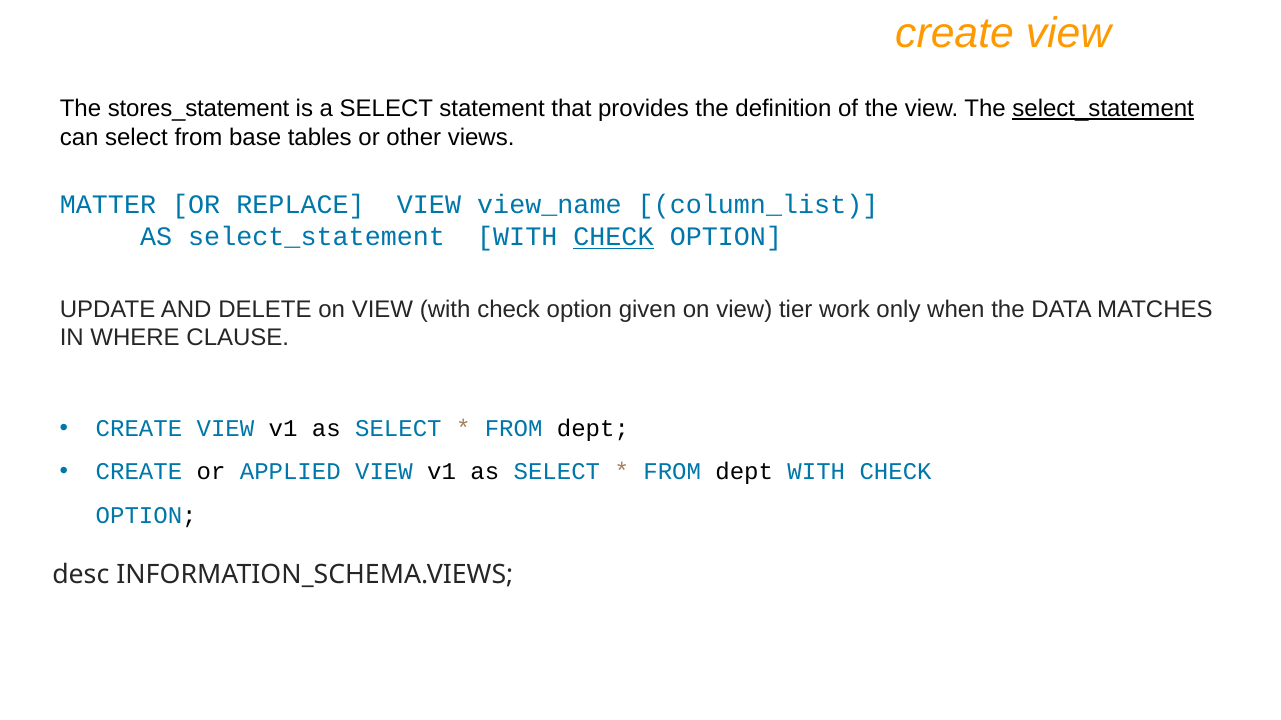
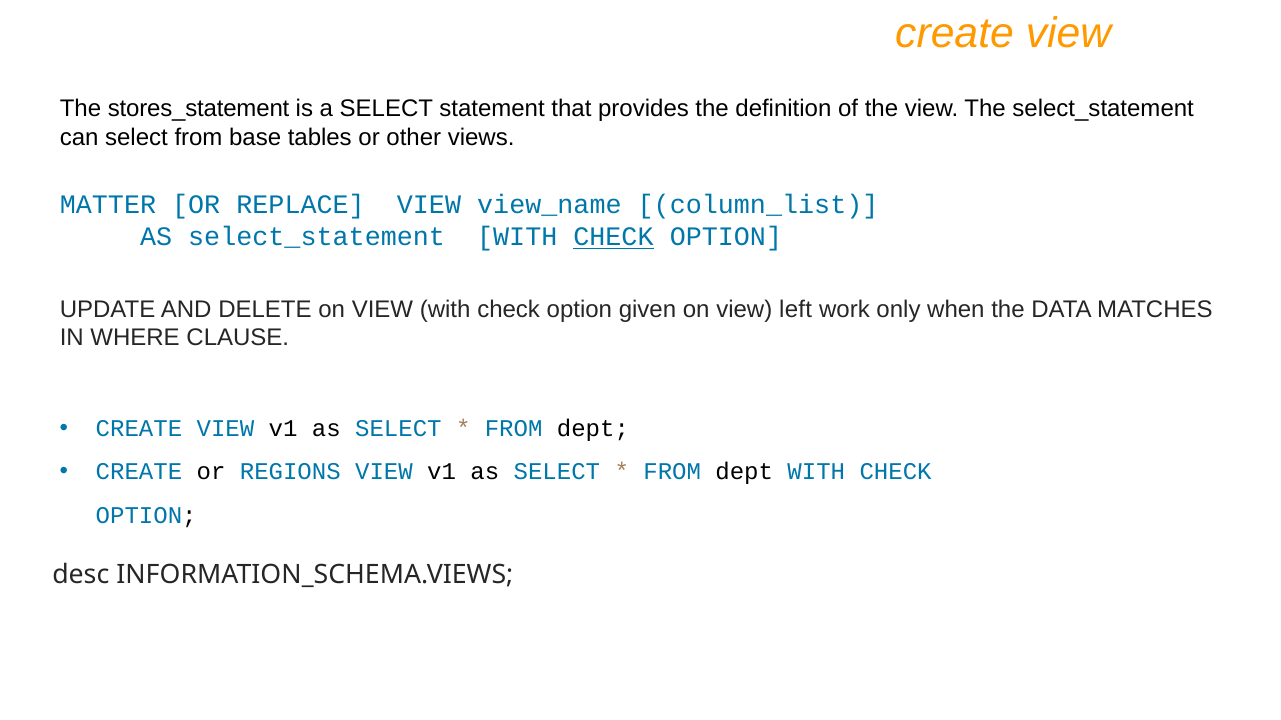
select_statement underline: present -> none (1103, 109)
tier: tier -> left (796, 309)
APPLIED: APPLIED -> REGIONS (290, 472)
